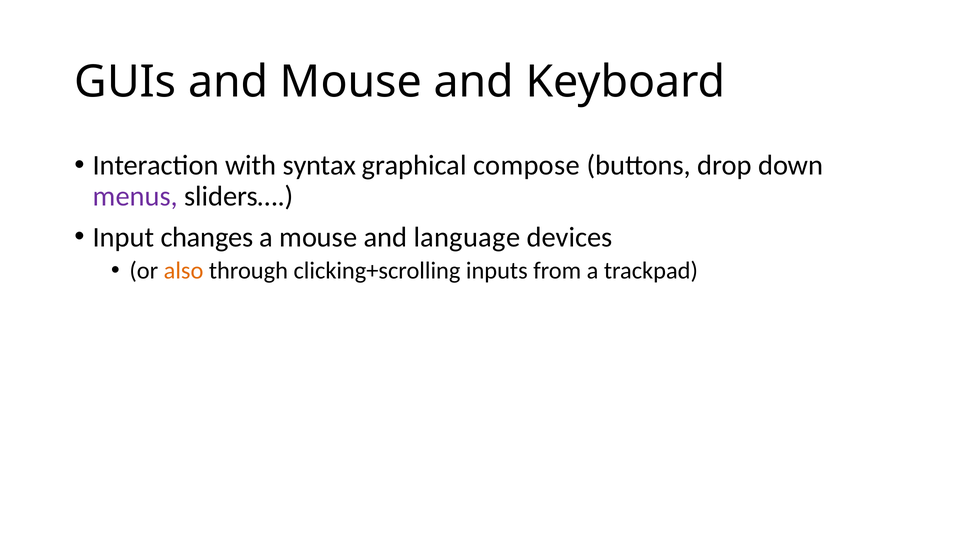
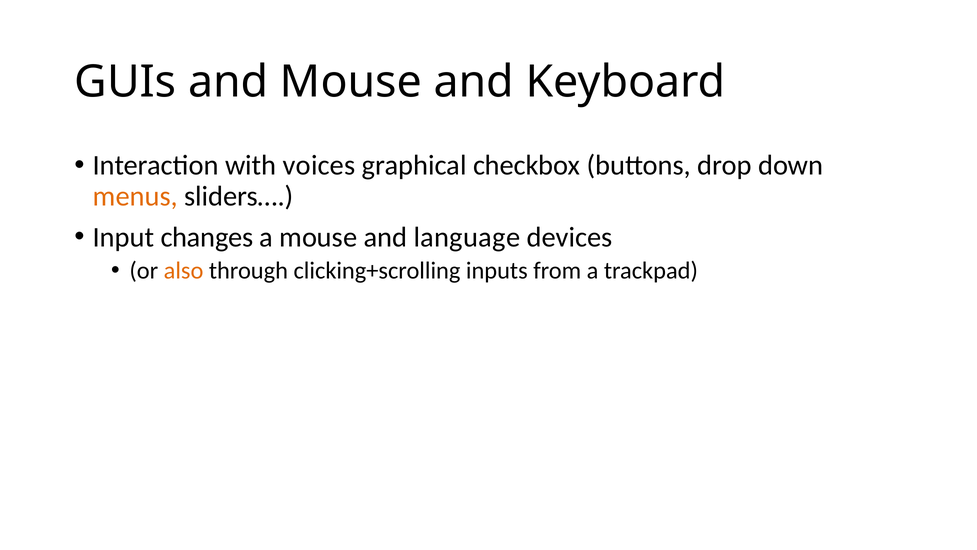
syntax: syntax -> voices (319, 165)
compose: compose -> checkbox (527, 165)
menus colour: purple -> orange (135, 196)
